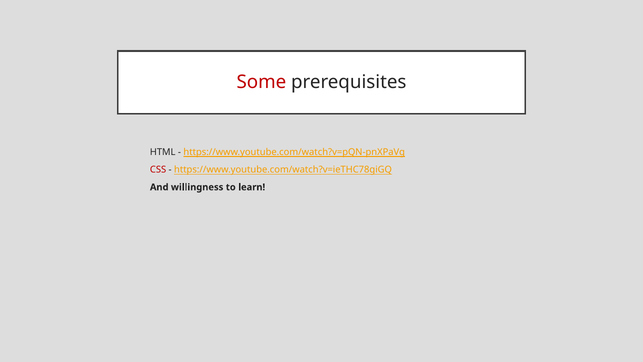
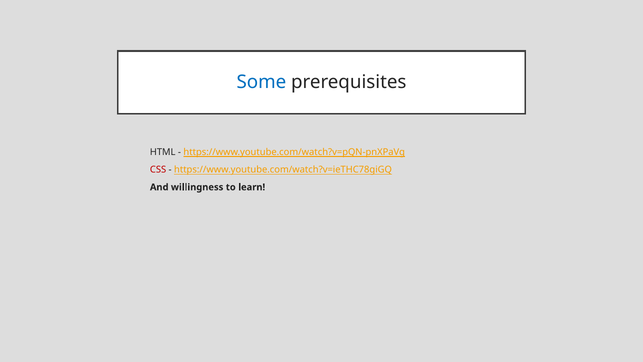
Some colour: red -> blue (261, 82)
